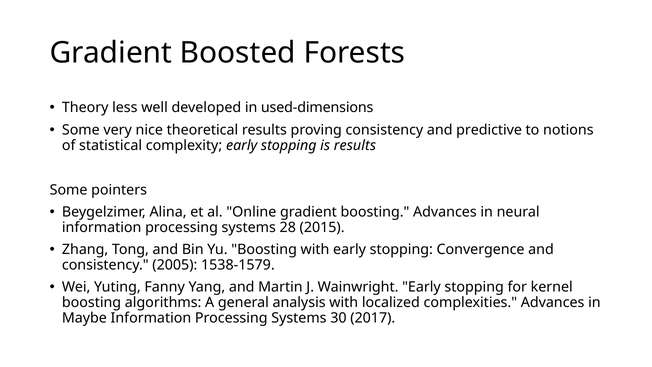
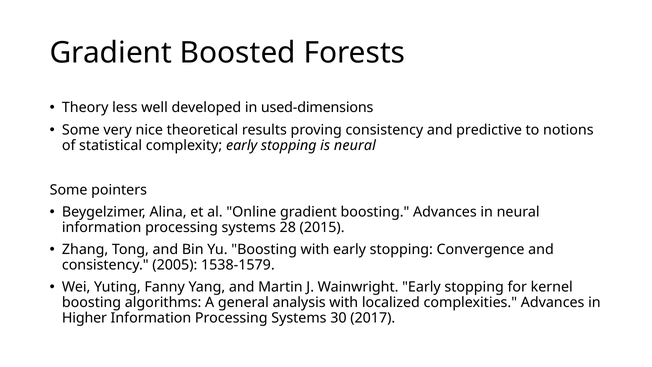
is results: results -> neural (355, 145)
Maybe: Maybe -> Higher (84, 318)
